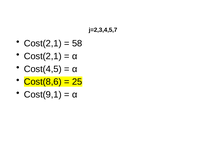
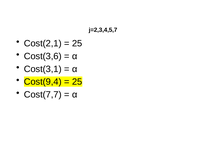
58: 58 -> 25 (77, 44)
Cost(2,1: Cost(2,1 -> Cost(3,6 (43, 56)
Cost(4,5: Cost(4,5 -> Cost(3,1 (43, 69)
Cost(8,6: Cost(8,6 -> Cost(9,4 (43, 82)
Cost(9,1: Cost(9,1 -> Cost(7,7 (43, 95)
